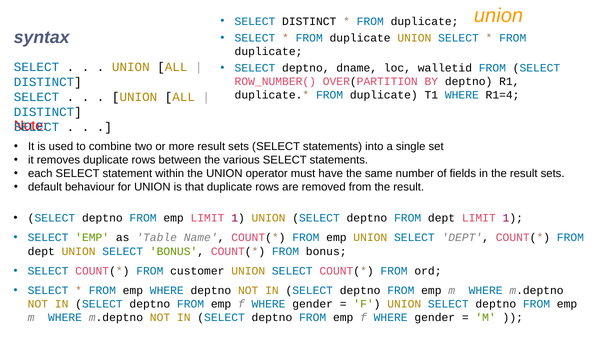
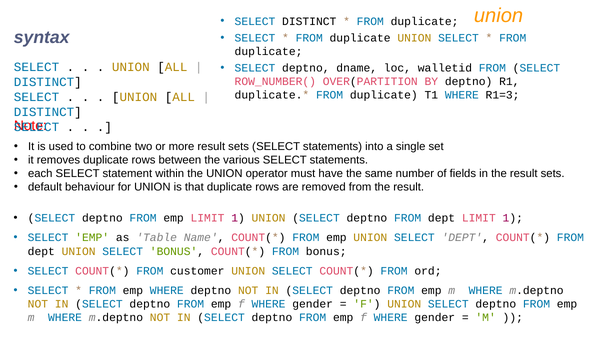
R1=4: R1=4 -> R1=3 (503, 95)
